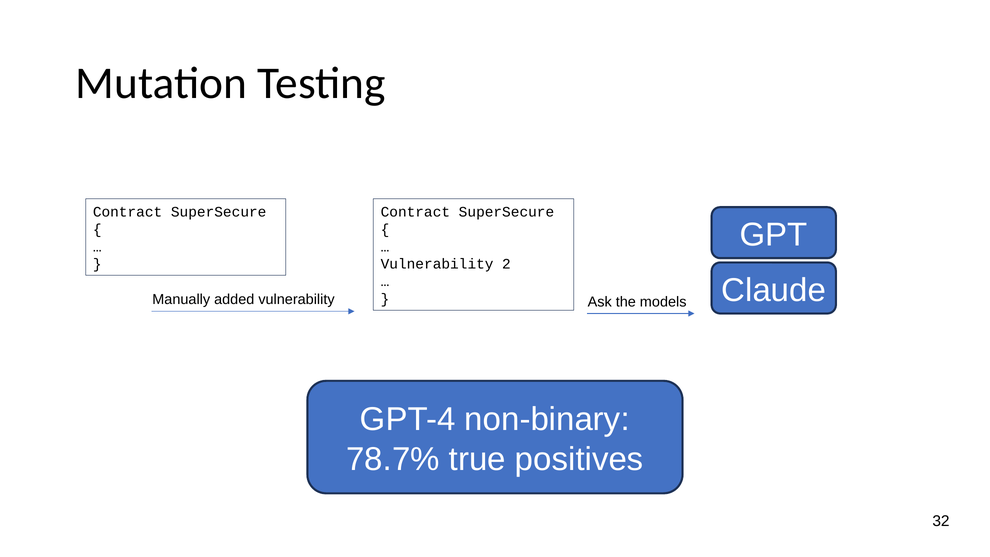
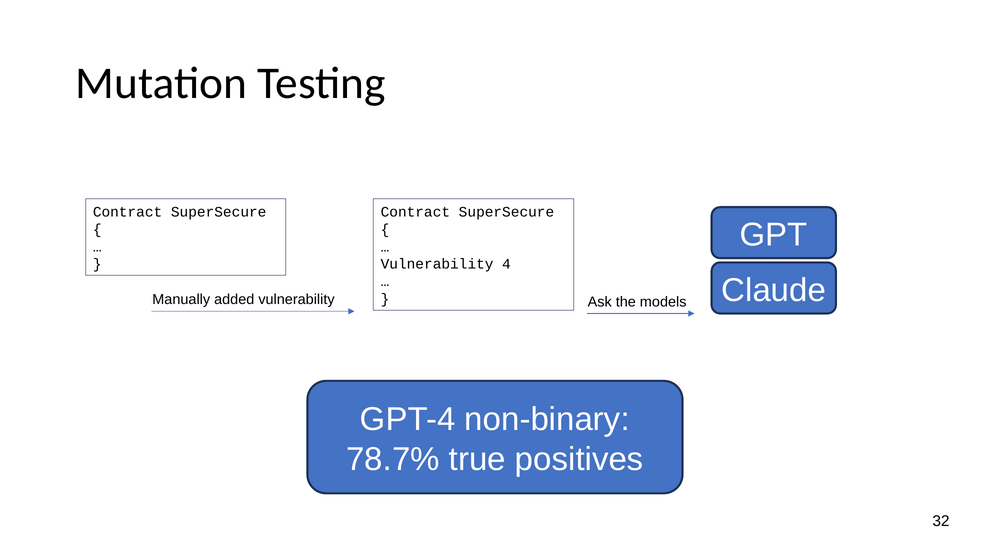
2: 2 -> 4 (506, 264)
